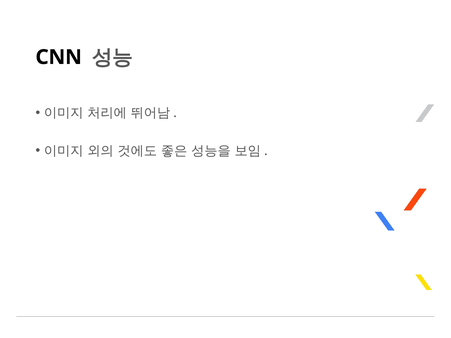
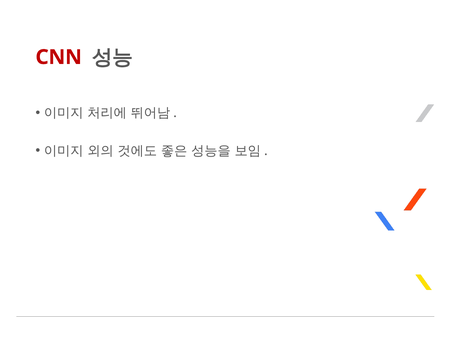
CNN colour: black -> red (59, 57)
